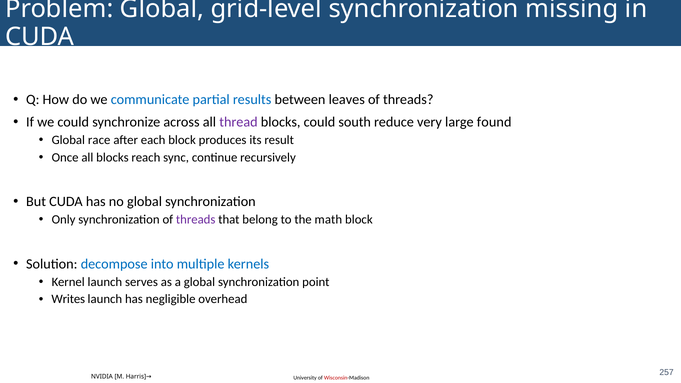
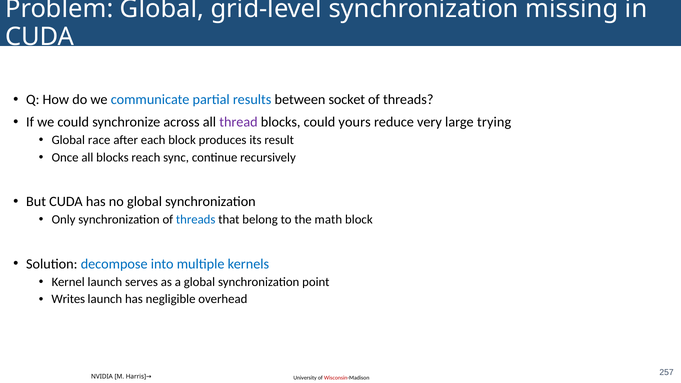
leaves: leaves -> socket (347, 100)
south: south -> yours (355, 122)
found: found -> trying (494, 122)
threads colour: purple -> blue (196, 220)
